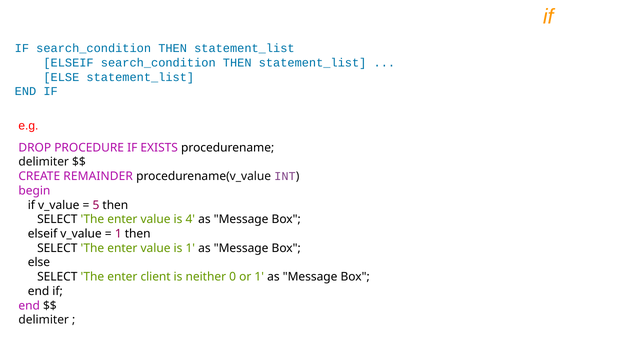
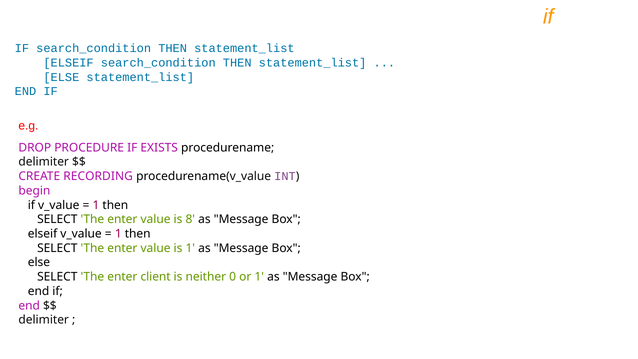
REMAINDER: REMAINDER -> RECORDING (98, 176)
5: 5 -> 1 (96, 205)
4: 4 -> 8 (190, 219)
